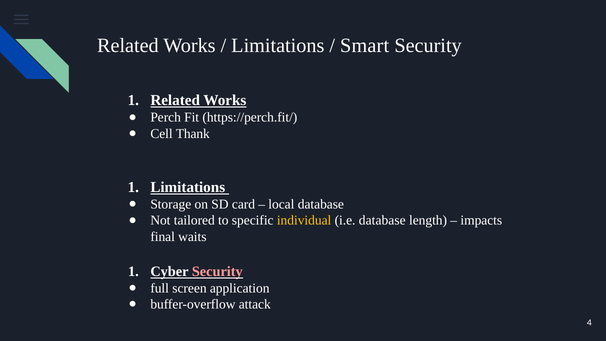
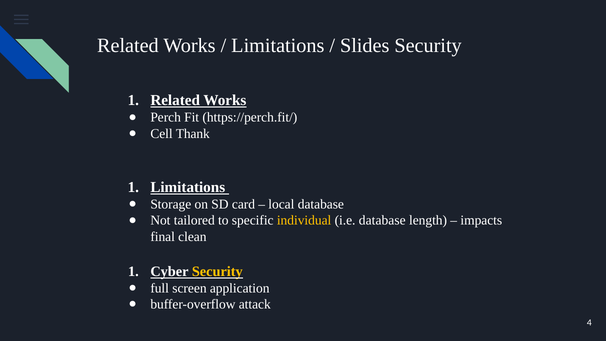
Smart: Smart -> Slides (365, 46)
waits: waits -> clean (192, 237)
Security colour: pink -> yellow (217, 272)
